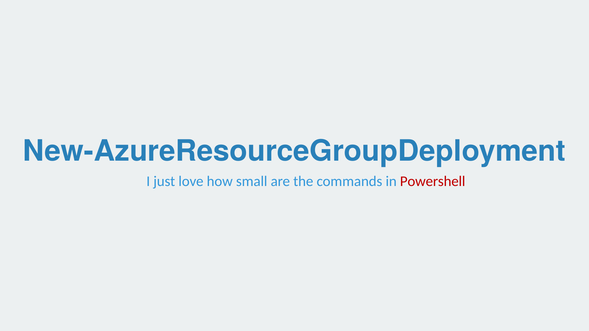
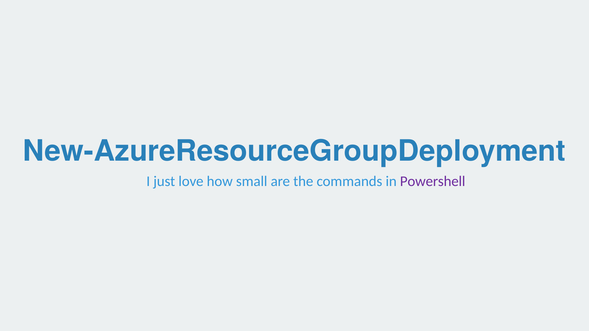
Powershell colour: red -> purple (433, 182)
